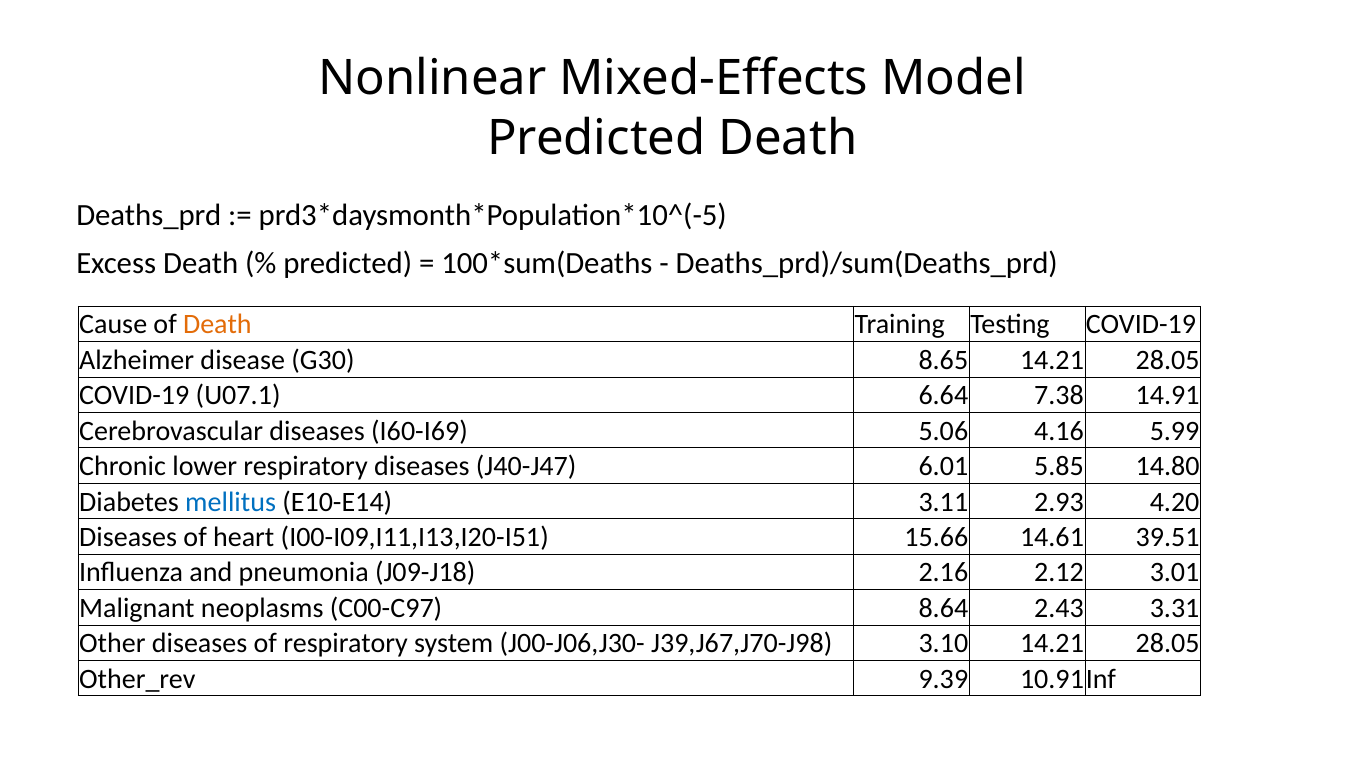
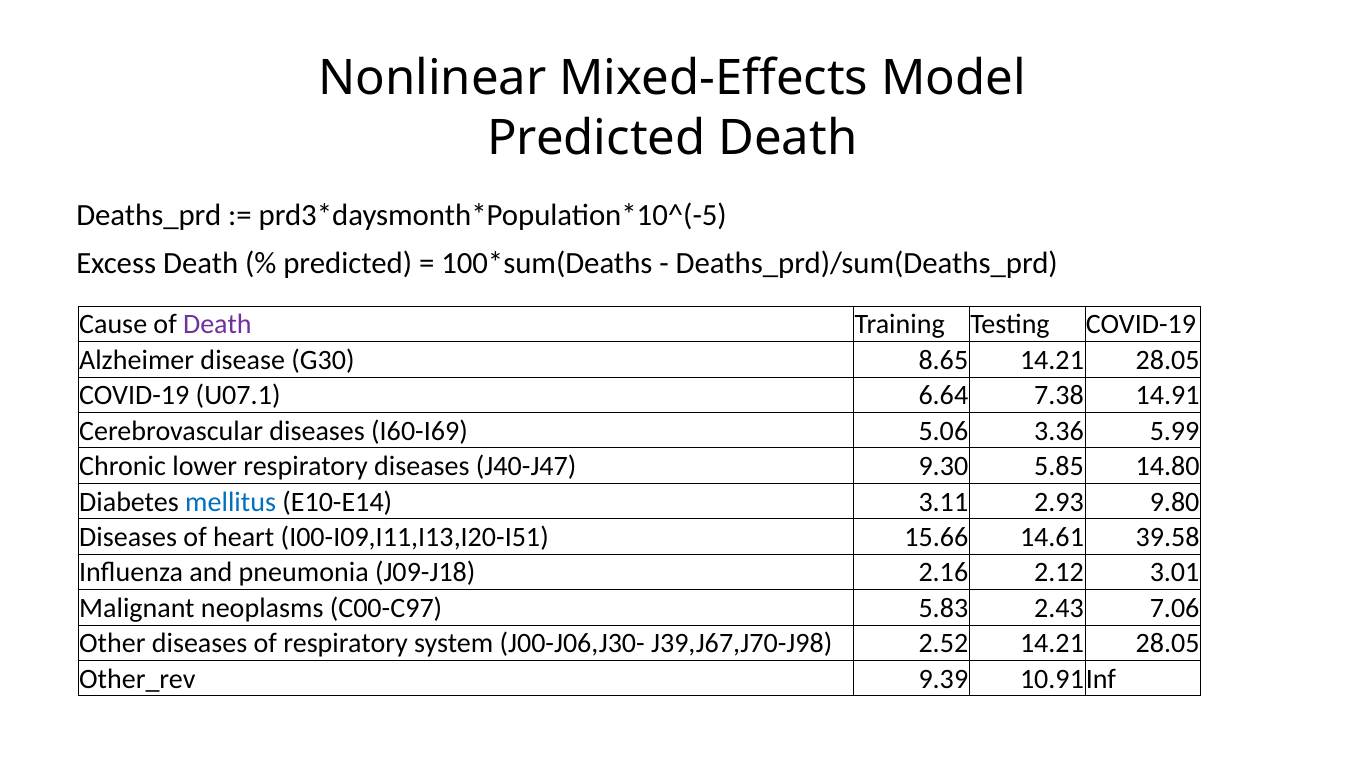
Death colour: orange -> purple (217, 325)
4.16: 4.16 -> 3.36 (1059, 431)
6.01: 6.01 -> 9.30 (943, 466)
4.20: 4.20 -> 9.80 (1175, 501)
39.51: 39.51 -> 39.58 (1168, 537)
8.64: 8.64 -> 5.83 (943, 608)
3.31: 3.31 -> 7.06 (1175, 608)
3.10: 3.10 -> 2.52 (943, 643)
